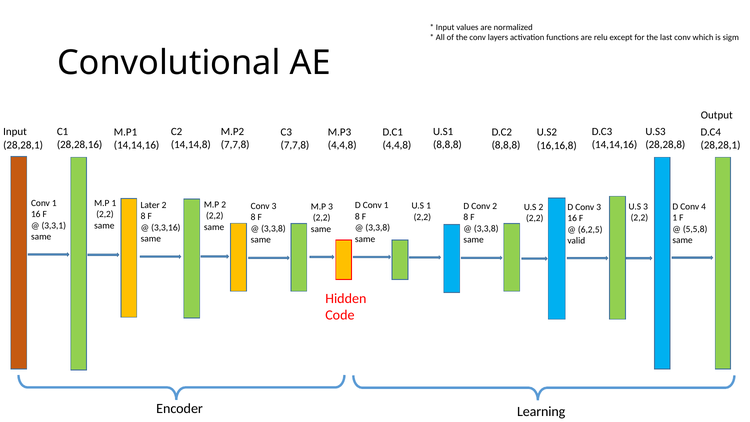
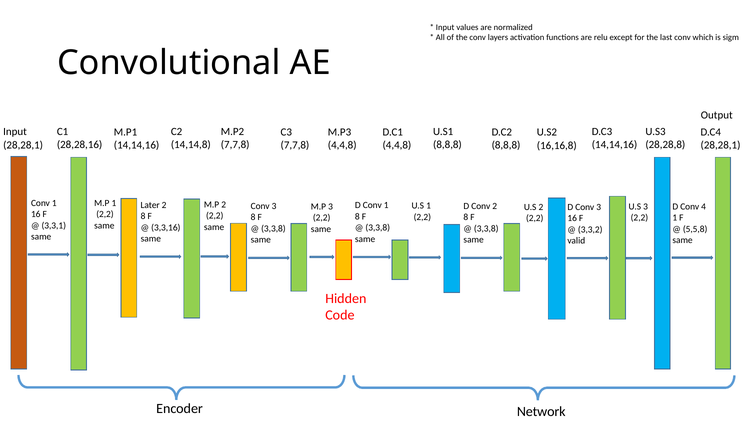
6,2,5: 6,2,5 -> 3,3,2 (590, 229)
Learning: Learning -> Network (541, 411)
